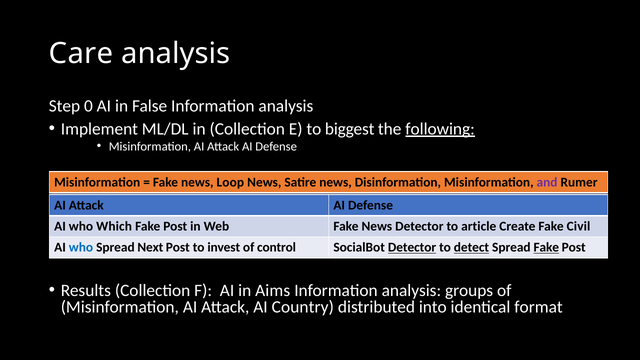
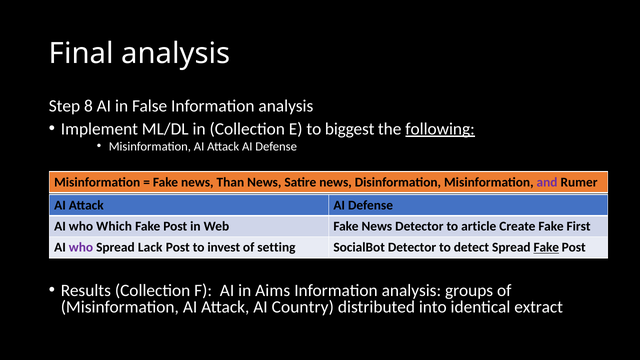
Care: Care -> Final (81, 54)
0: 0 -> 8 (88, 106)
Loop: Loop -> Than (230, 182)
Civil: Civil -> First (579, 226)
who colour: blue -> purple (81, 248)
Next: Next -> Lack (150, 248)
control: control -> setting (276, 248)
Detector underline: present -> none (412, 248)
detect underline: present -> none (471, 248)
format: format -> extract (539, 307)
